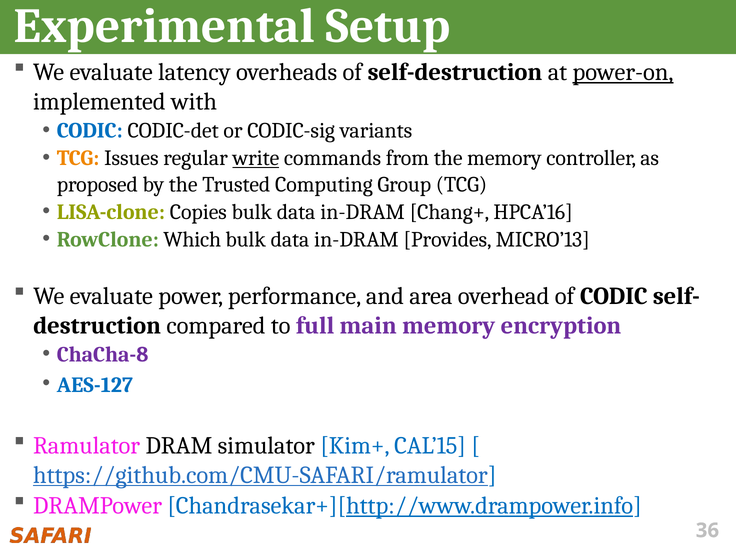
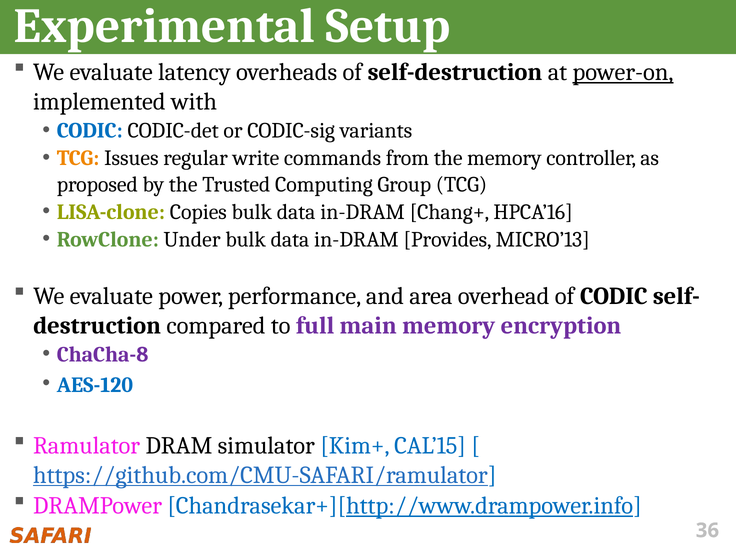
write underline: present -> none (256, 158)
Which: Which -> Under (192, 239)
AES-127: AES-127 -> AES-120 (95, 385)
